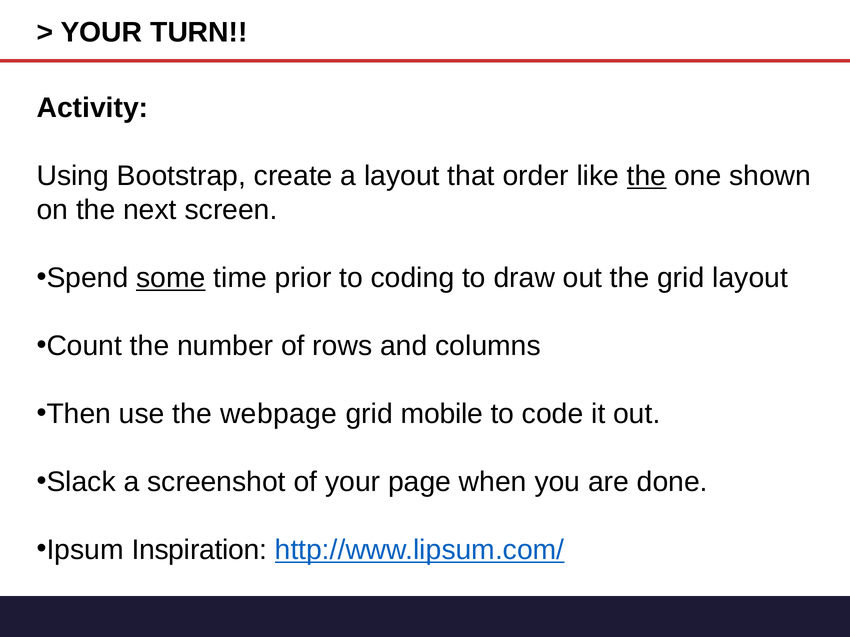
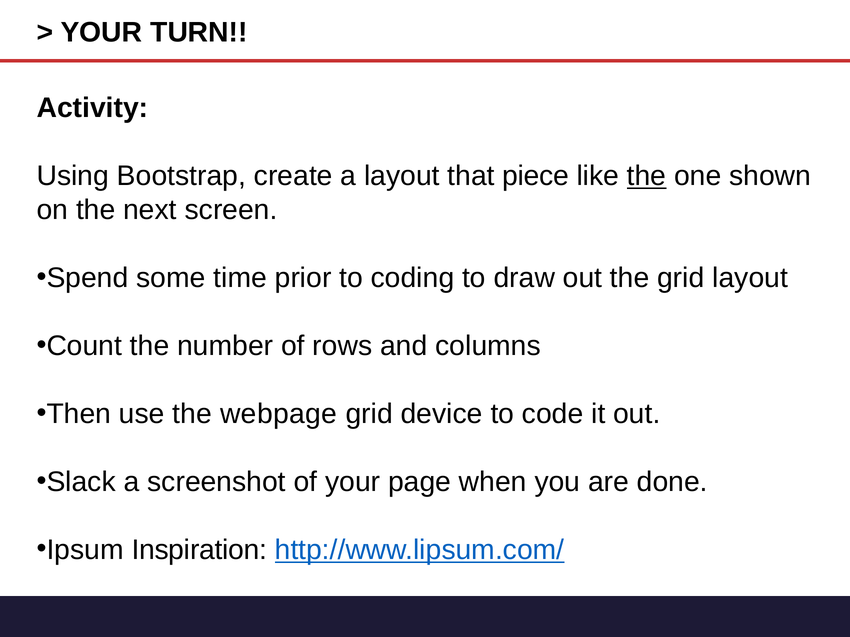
order: order -> piece (536, 176)
some underline: present -> none (171, 278)
mobile: mobile -> device (442, 414)
